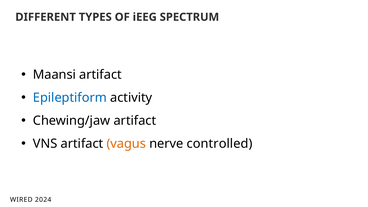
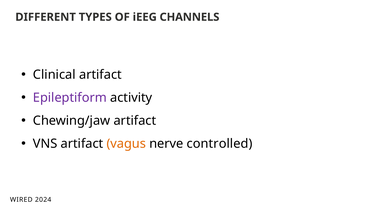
SPECTRUM: SPECTRUM -> CHANNELS (189, 17)
Maansi: Maansi -> Clinical (54, 75)
Epileptiform colour: blue -> purple (70, 98)
